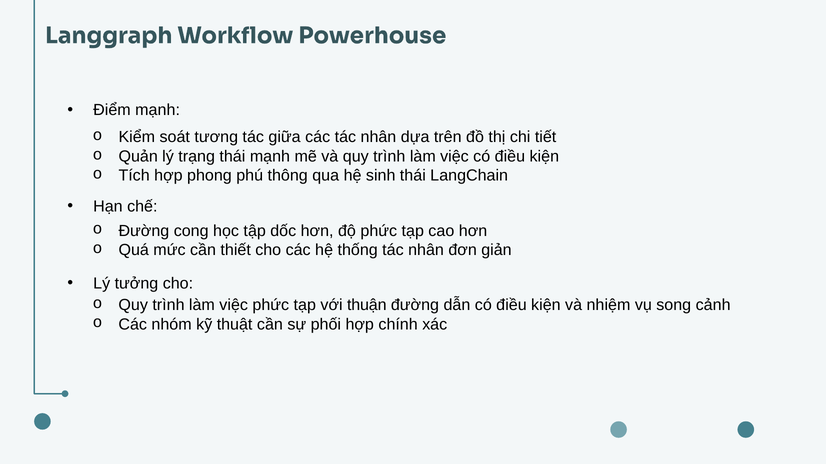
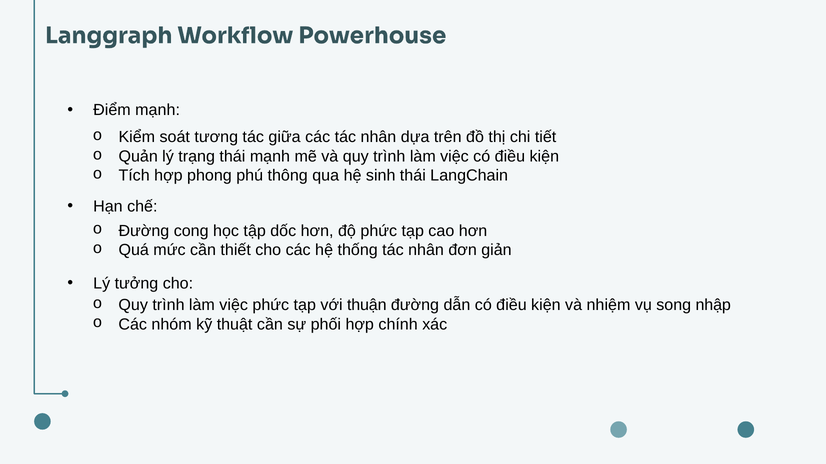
cảnh: cảnh -> nhập (713, 306)
